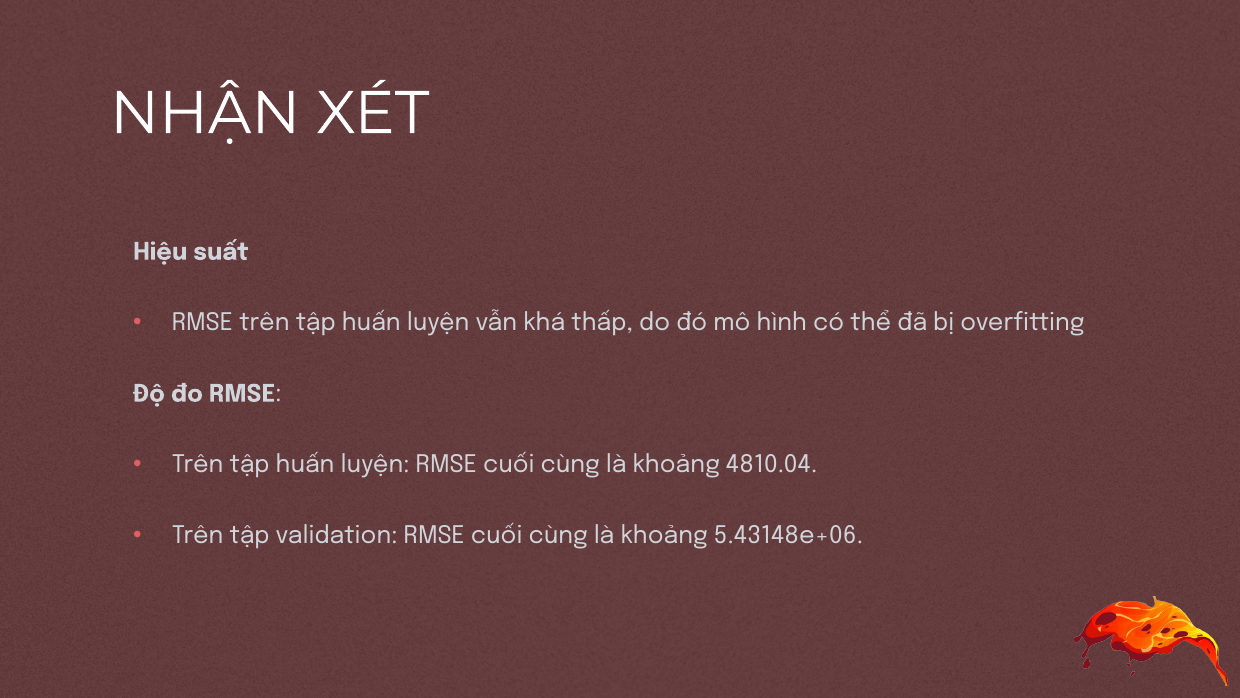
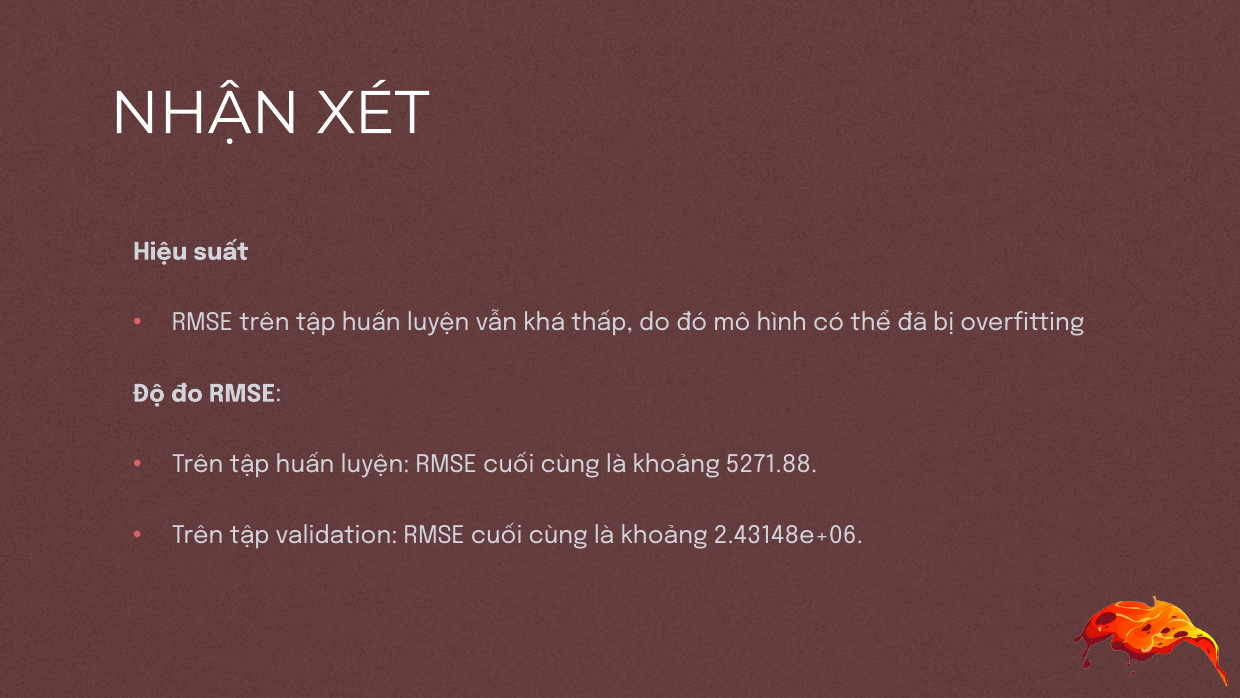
4810.04: 4810.04 -> 5271.88 (772, 464)
5.43148e+06: 5.43148e+06 -> 2.43148e+06 (788, 535)
